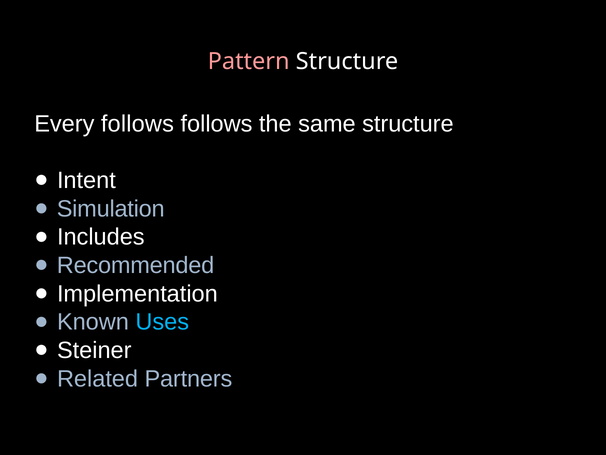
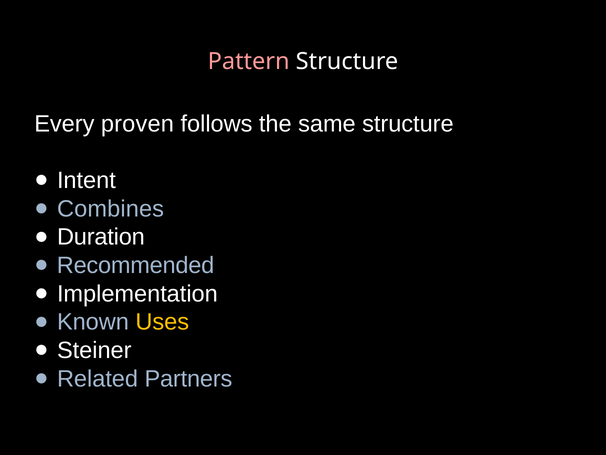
Every follows: follows -> proven (137, 124)
Simulation: Simulation -> Combines (111, 209)
Includes: Includes -> Duration (101, 237)
Uses colour: light blue -> yellow (162, 322)
